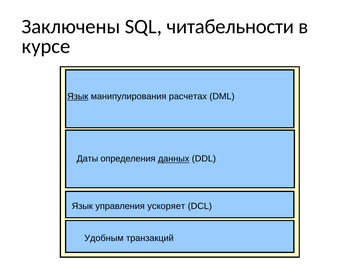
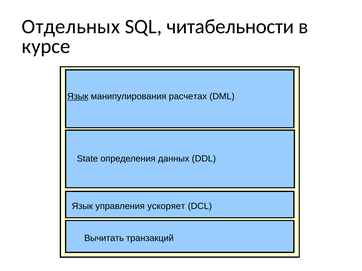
Заключены: Заключены -> Отдельных (71, 27)
Даты: Даты -> State (87, 159)
данных underline: present -> none (174, 159)
Удобным: Удобным -> Вычитать (104, 239)
